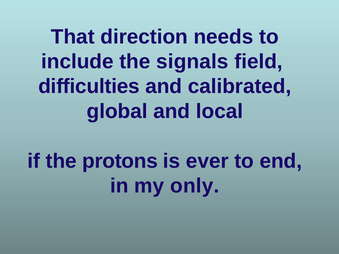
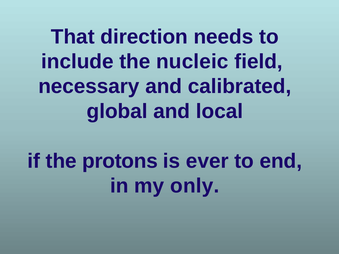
signals: signals -> nucleic (192, 62)
difficulties: difficulties -> necessary (89, 86)
